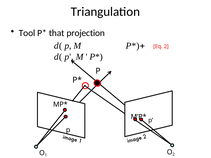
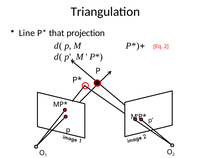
Tool: Tool -> Line (27, 33)
